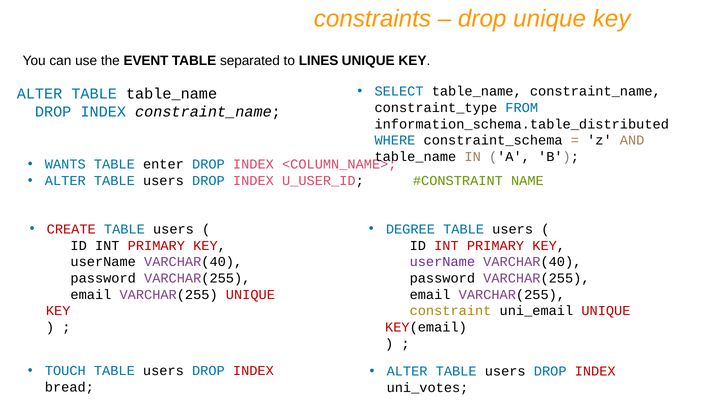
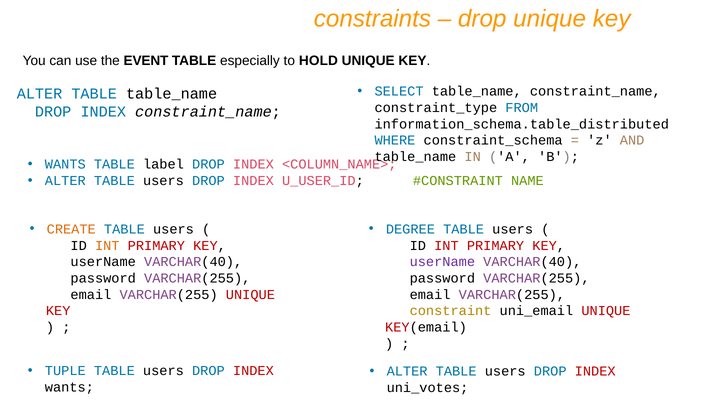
separated: separated -> especially (250, 61)
LINES: LINES -> HOLD (318, 61)
enter: enter -> label (163, 164)
CREATE colour: red -> orange (71, 229)
INT colour: black -> orange (107, 245)
TOUCH: TOUCH -> TUPLE (65, 371)
bread: bread -> wants (69, 387)
